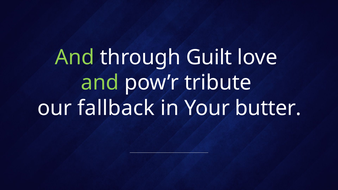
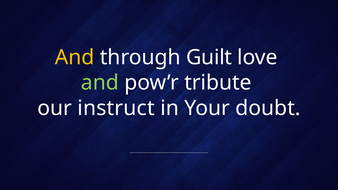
And colour: light green -> yellow (75, 57)
fallback: fallback -> instruct (116, 108)
butter: butter -> doubt (268, 108)
